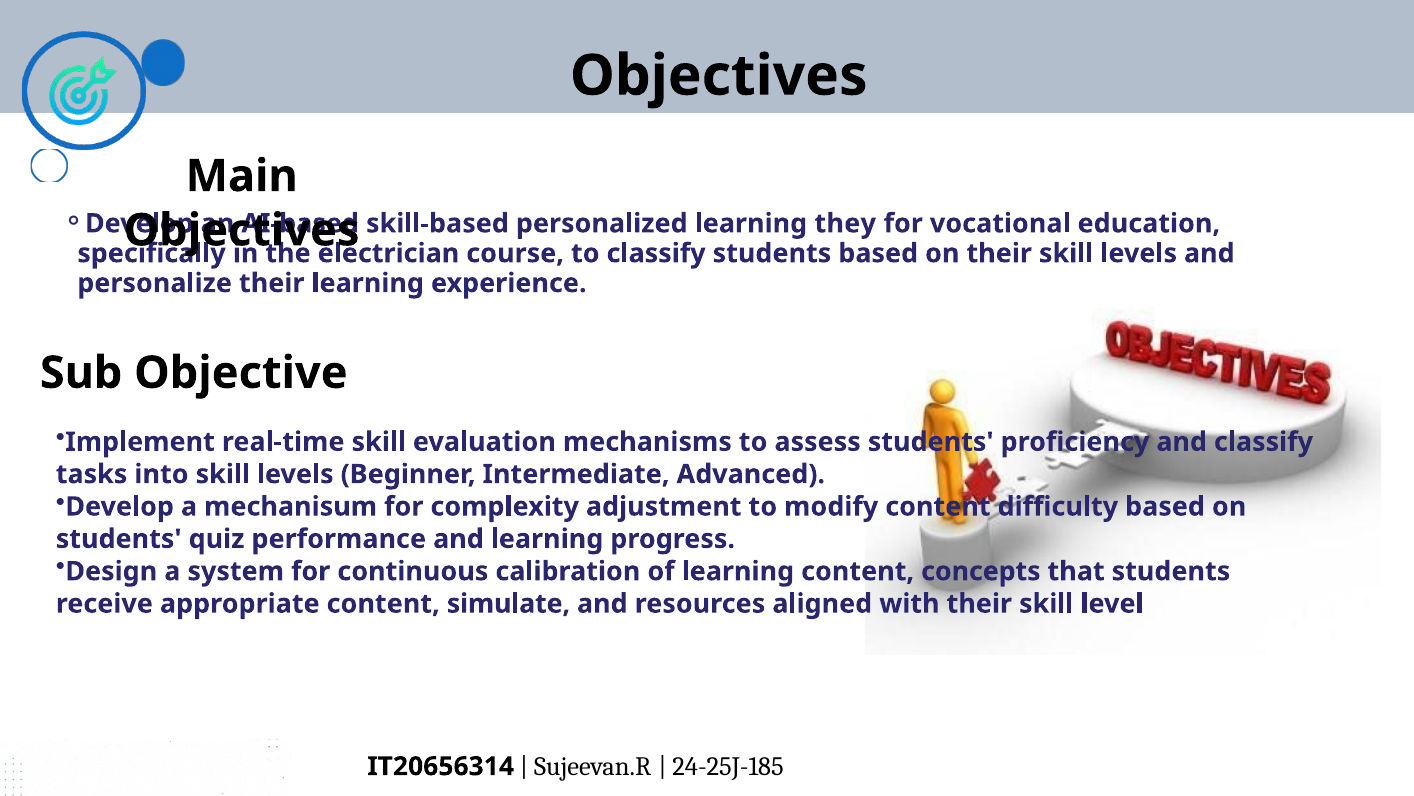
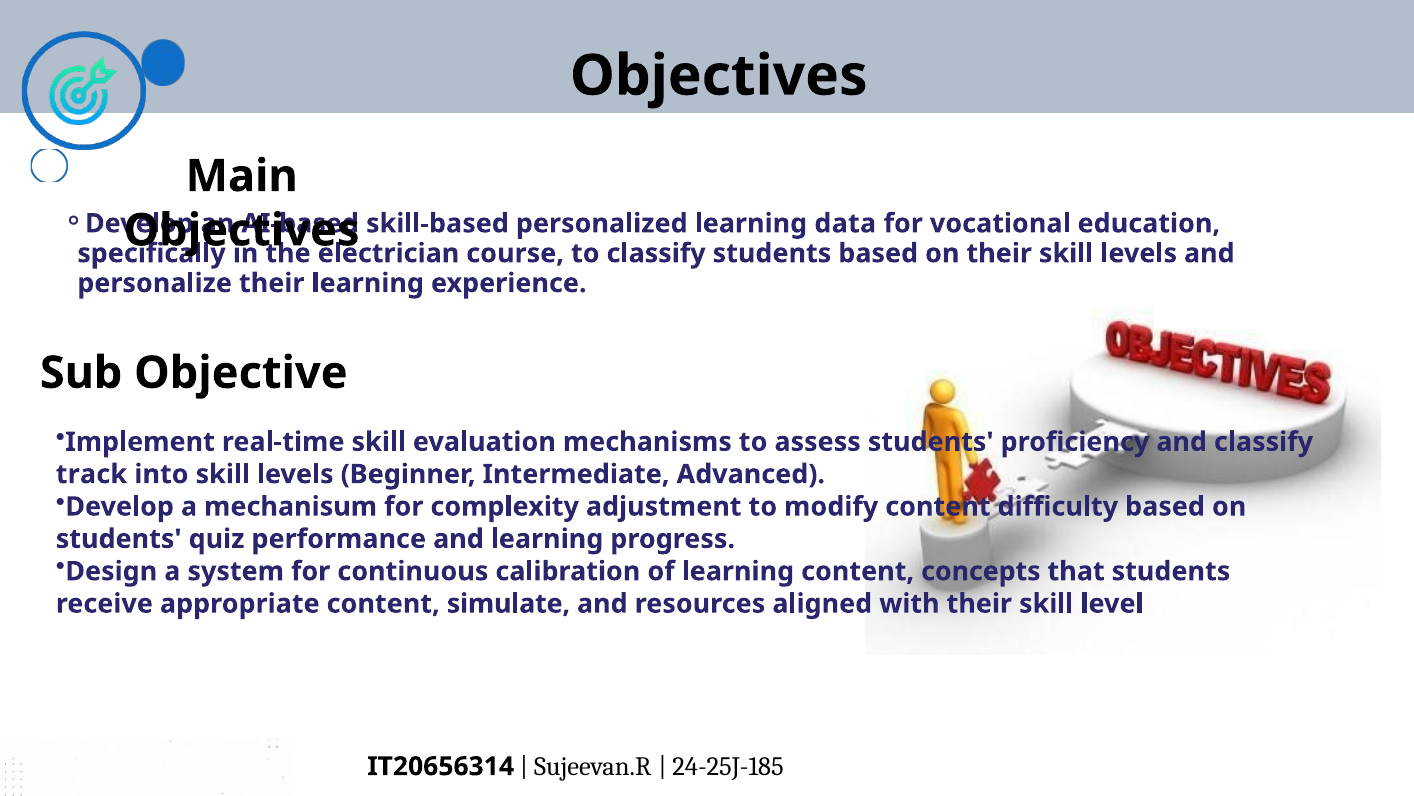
they: they -> data (845, 223)
tasks: tasks -> track (91, 474)
